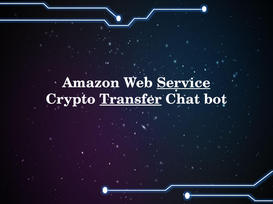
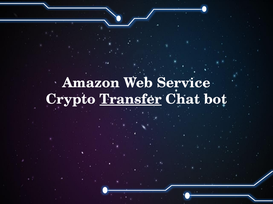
Service underline: present -> none (184, 83)
